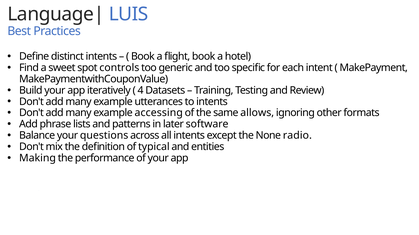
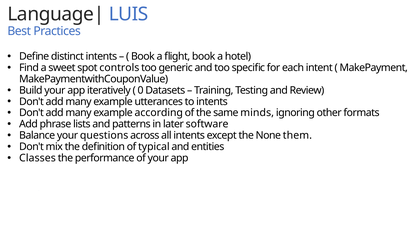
4: 4 -> 0 (141, 91)
accessing: accessing -> according (159, 113)
allows: allows -> minds (257, 113)
radio: radio -> them (297, 136)
Making: Making -> Classes (38, 158)
